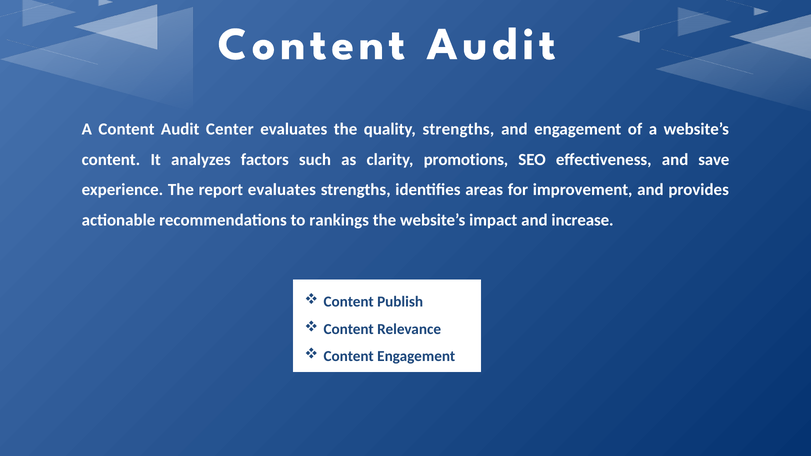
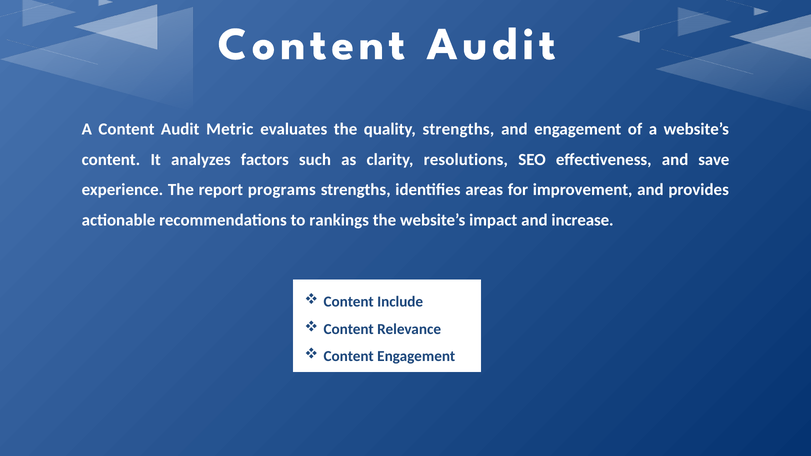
Center: Center -> Metric (230, 129)
promotions: promotions -> resolutions (466, 160)
report evaluates: evaluates -> programs (282, 190)
Publish: Publish -> Include (400, 302)
